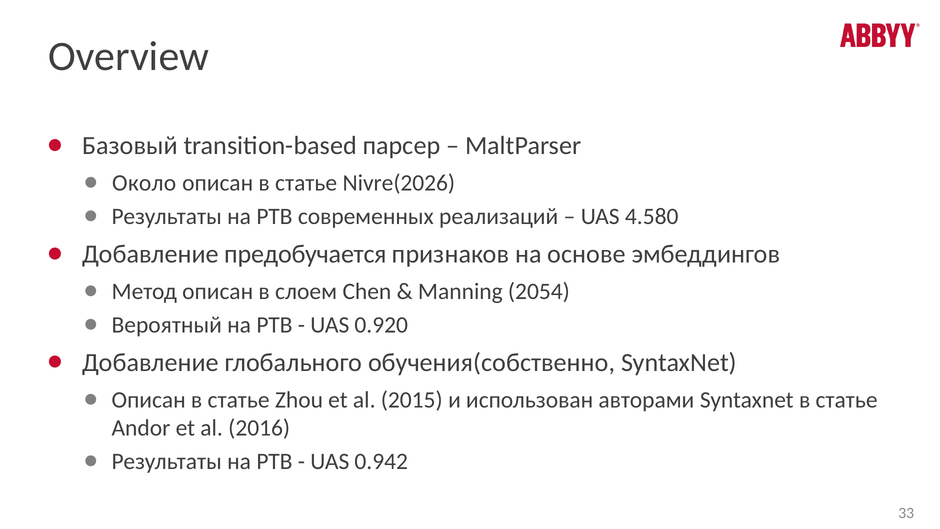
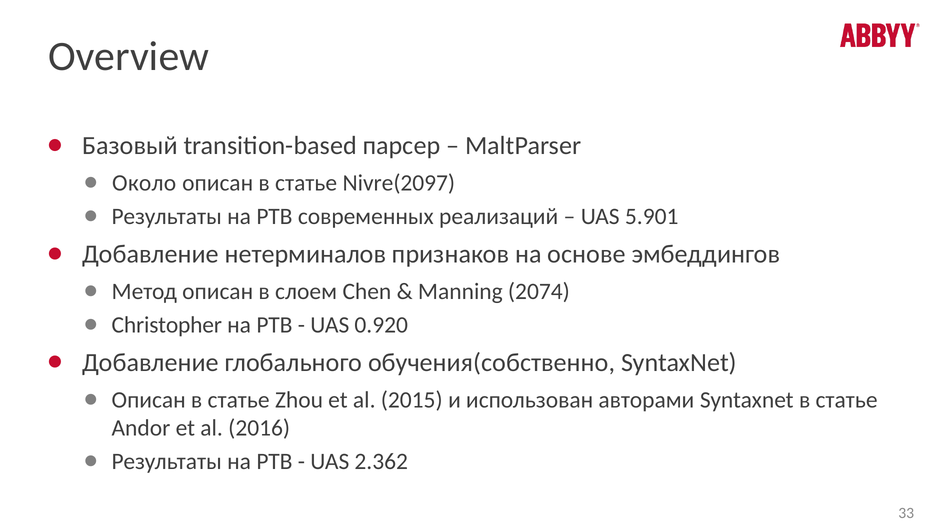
Nivre(2026: Nivre(2026 -> Nivre(2097 (399, 183)
4.580: 4.580 -> 5.901 (652, 216)
предобучается: предобучается -> нетерминалов (305, 254)
2054: 2054 -> 2074 (539, 291)
Вероятный: Вероятный -> Christopher (167, 325)
0.942: 0.942 -> 2.362 (381, 461)
